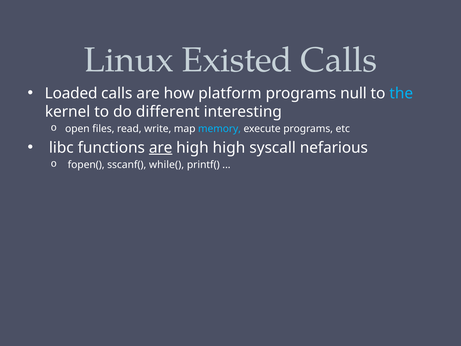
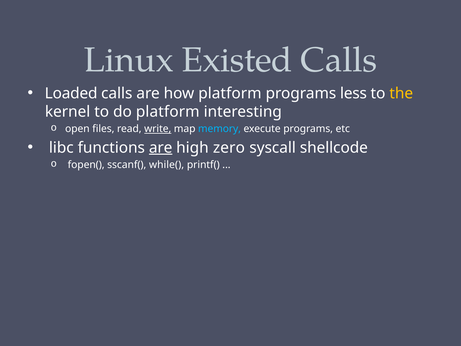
null: null -> less (353, 93)
the colour: light blue -> yellow (401, 93)
do different: different -> platform (168, 112)
write underline: none -> present (158, 129)
high high: high -> zero (229, 148)
nefarious: nefarious -> shellcode (334, 148)
